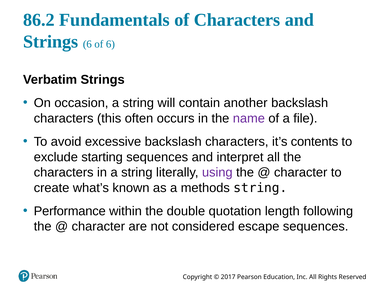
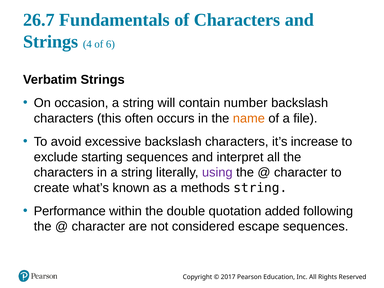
86.2: 86.2 -> 26.7 (39, 20)
Strings 6: 6 -> 4 (87, 44)
another: another -> number (246, 103)
name colour: purple -> orange (249, 118)
contents: contents -> increase (315, 142)
length: length -> added (282, 211)
